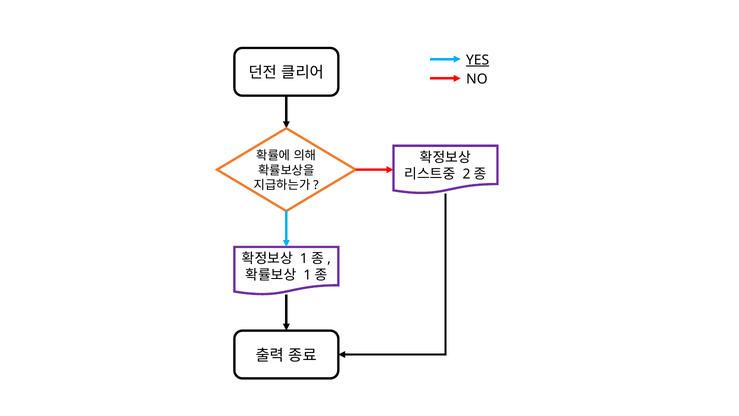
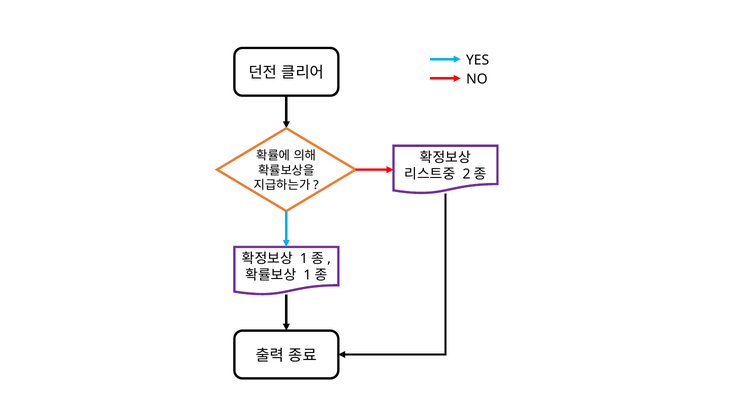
YES underline: present -> none (478, 60)
